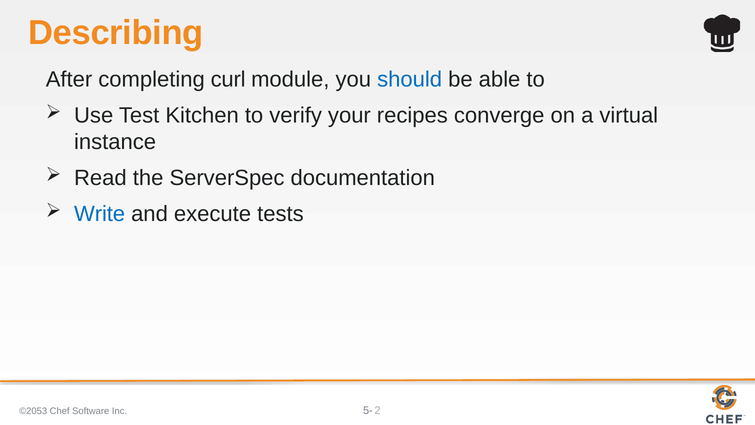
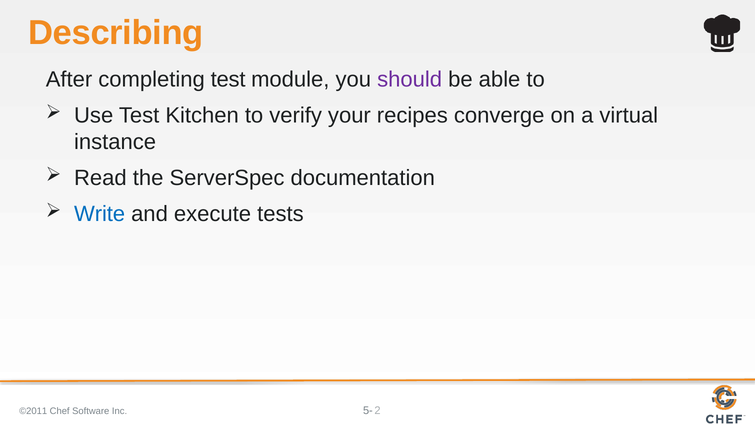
completing curl: curl -> test (228, 80)
should colour: blue -> purple (410, 80)
©2053: ©2053 -> ©2011 (33, 411)
